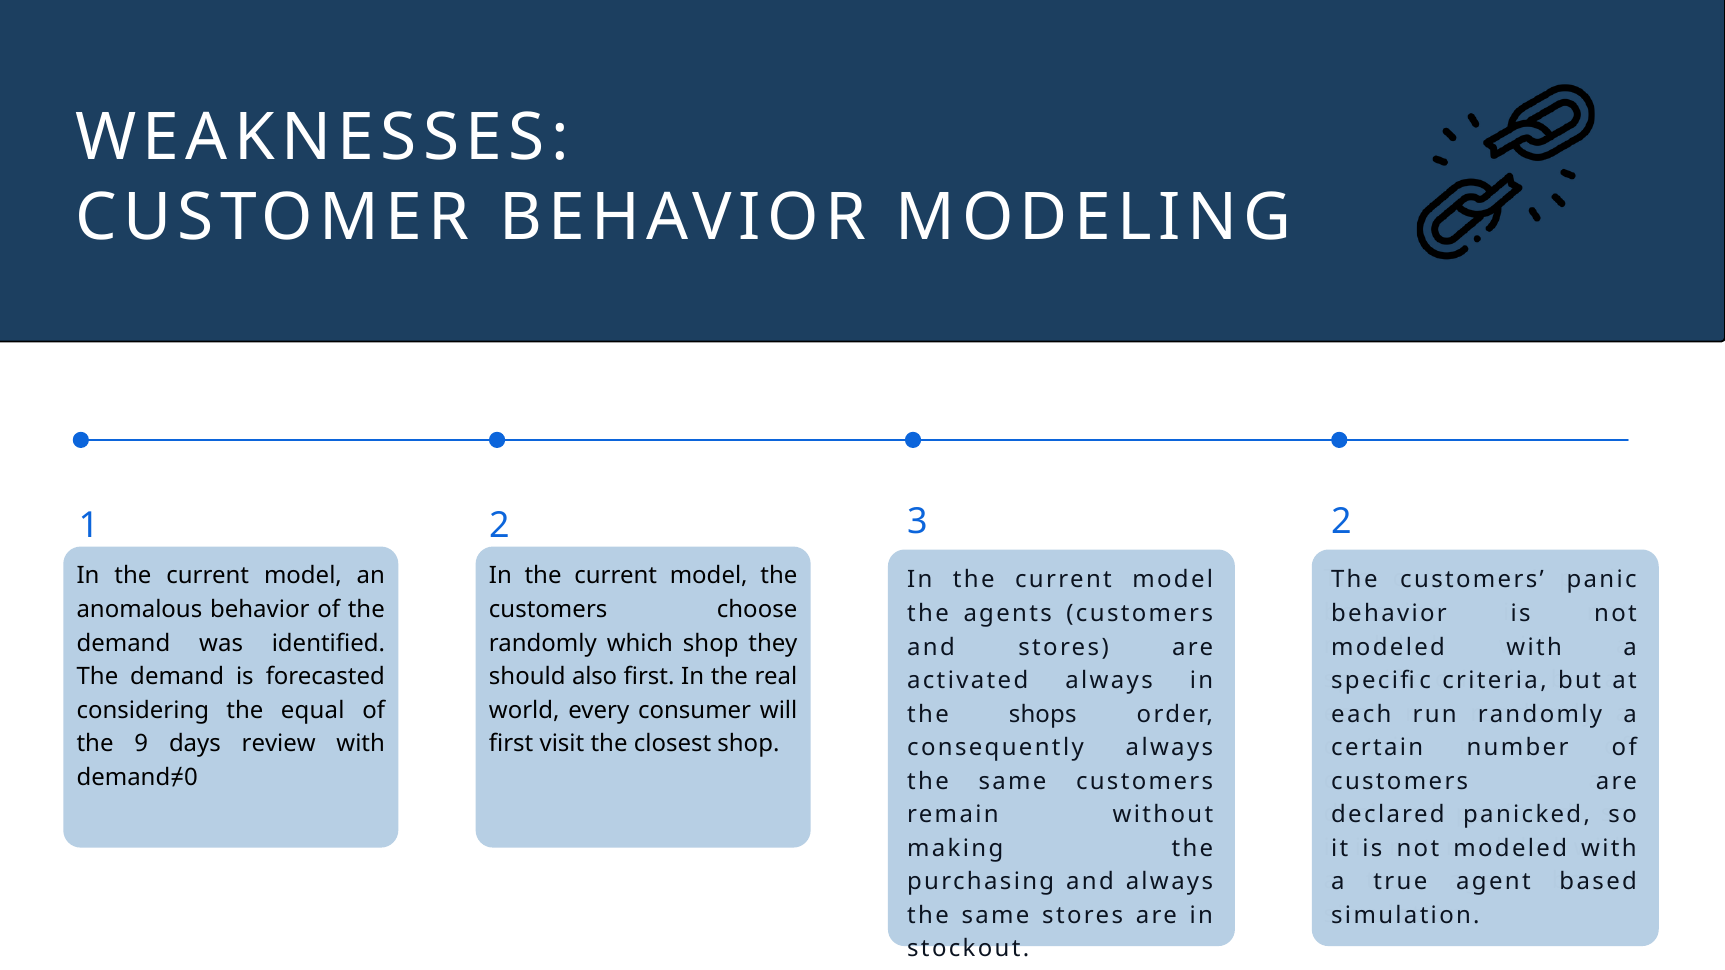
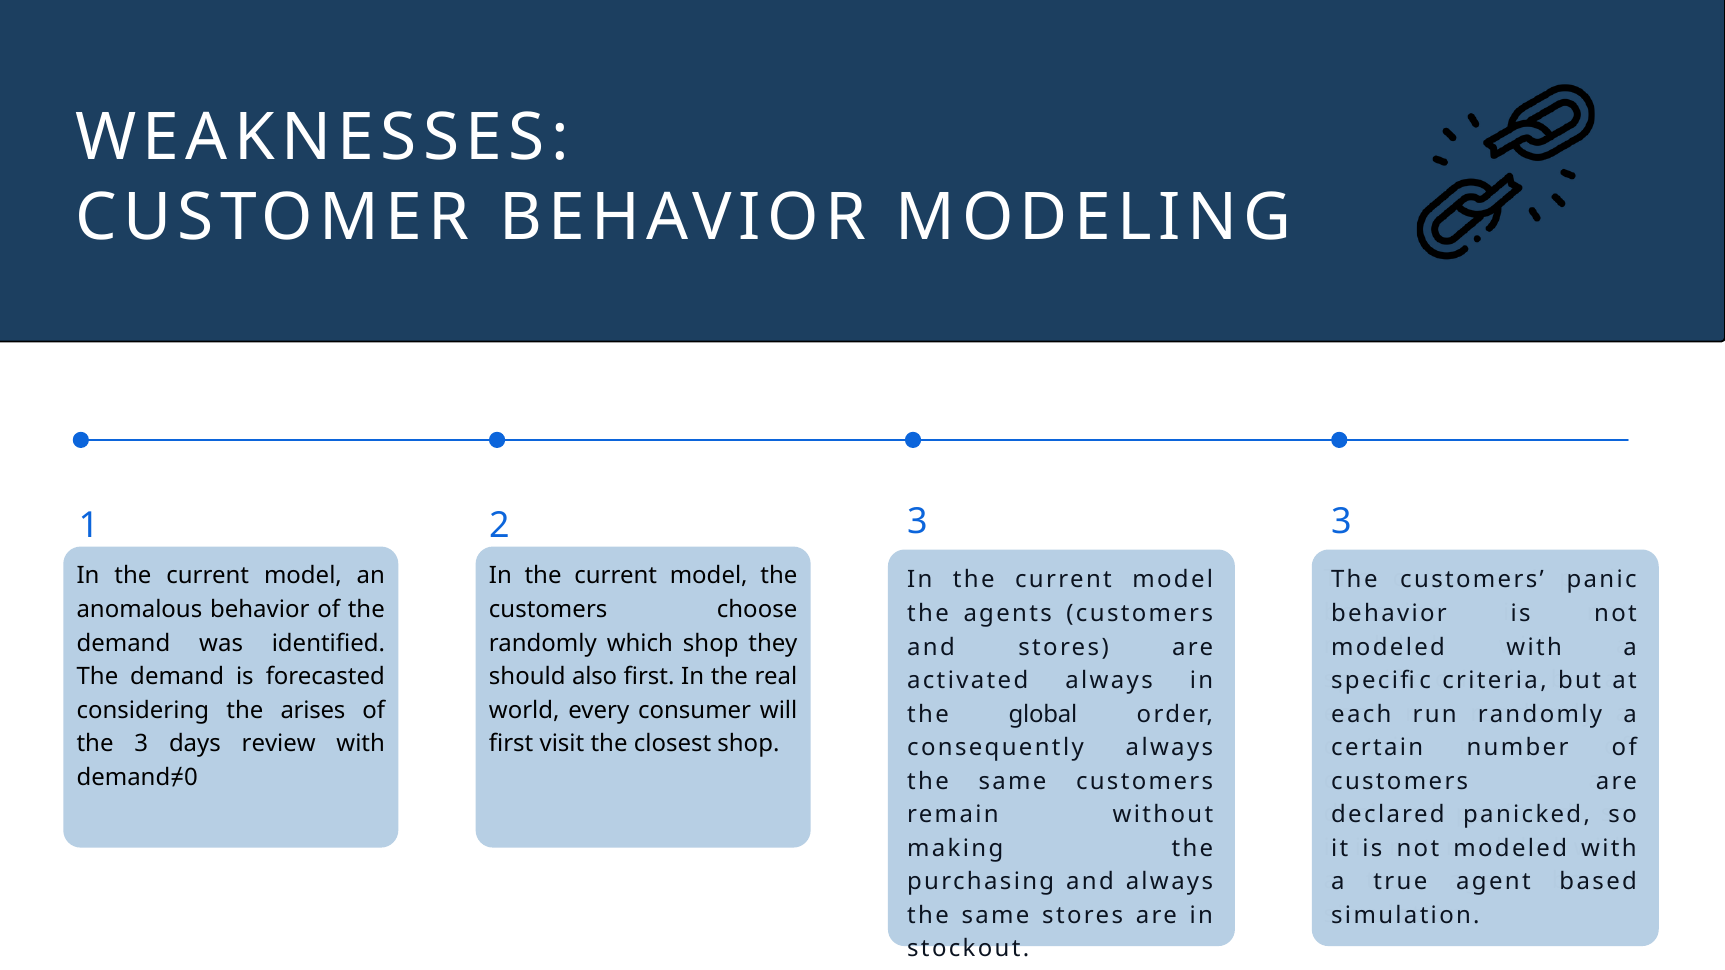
2 2: 2 -> 3 (1341, 522)
equal: equal -> arises (313, 710)
shops: shops -> global (1043, 714)
the 9: 9 -> 3 (141, 744)
